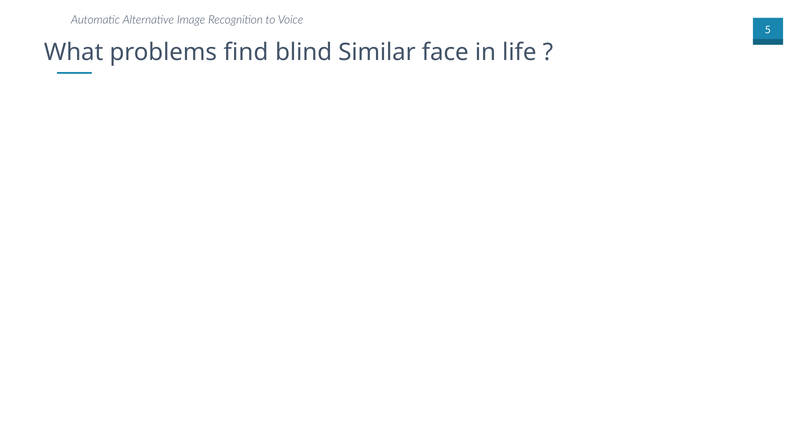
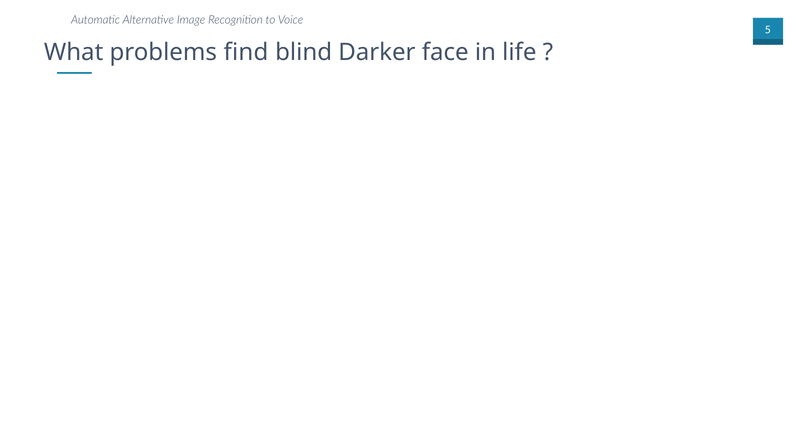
Similar: Similar -> Darker (377, 52)
